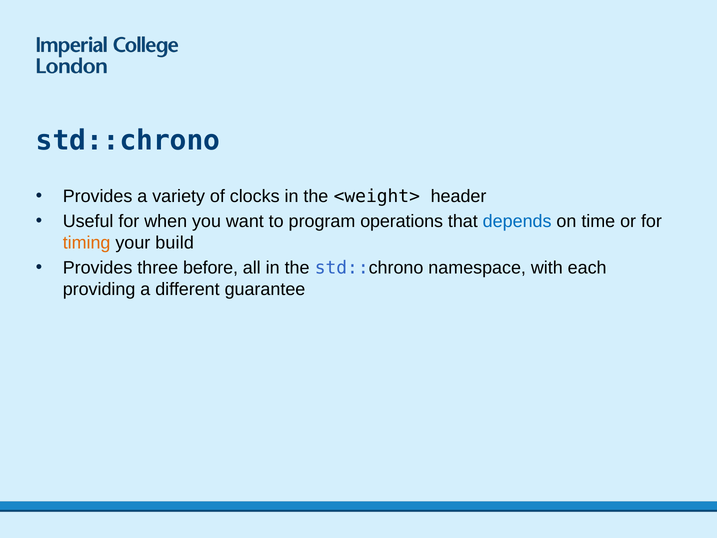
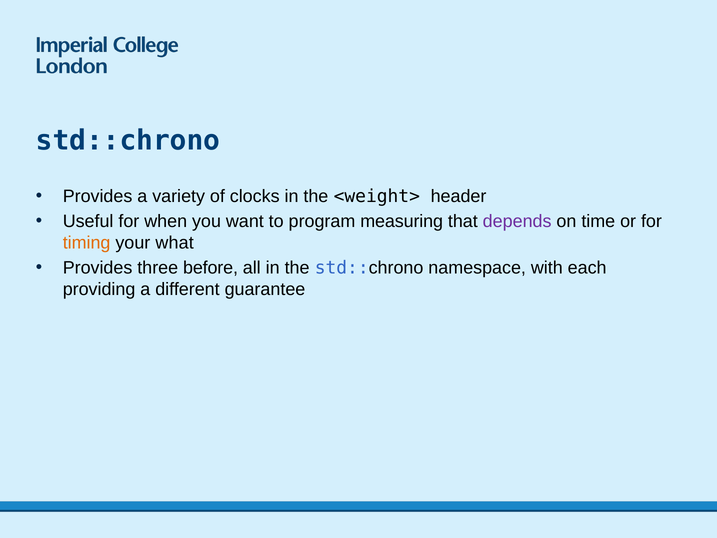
operations: operations -> measuring (402, 221)
depends colour: blue -> purple (517, 221)
build: build -> what (175, 243)
